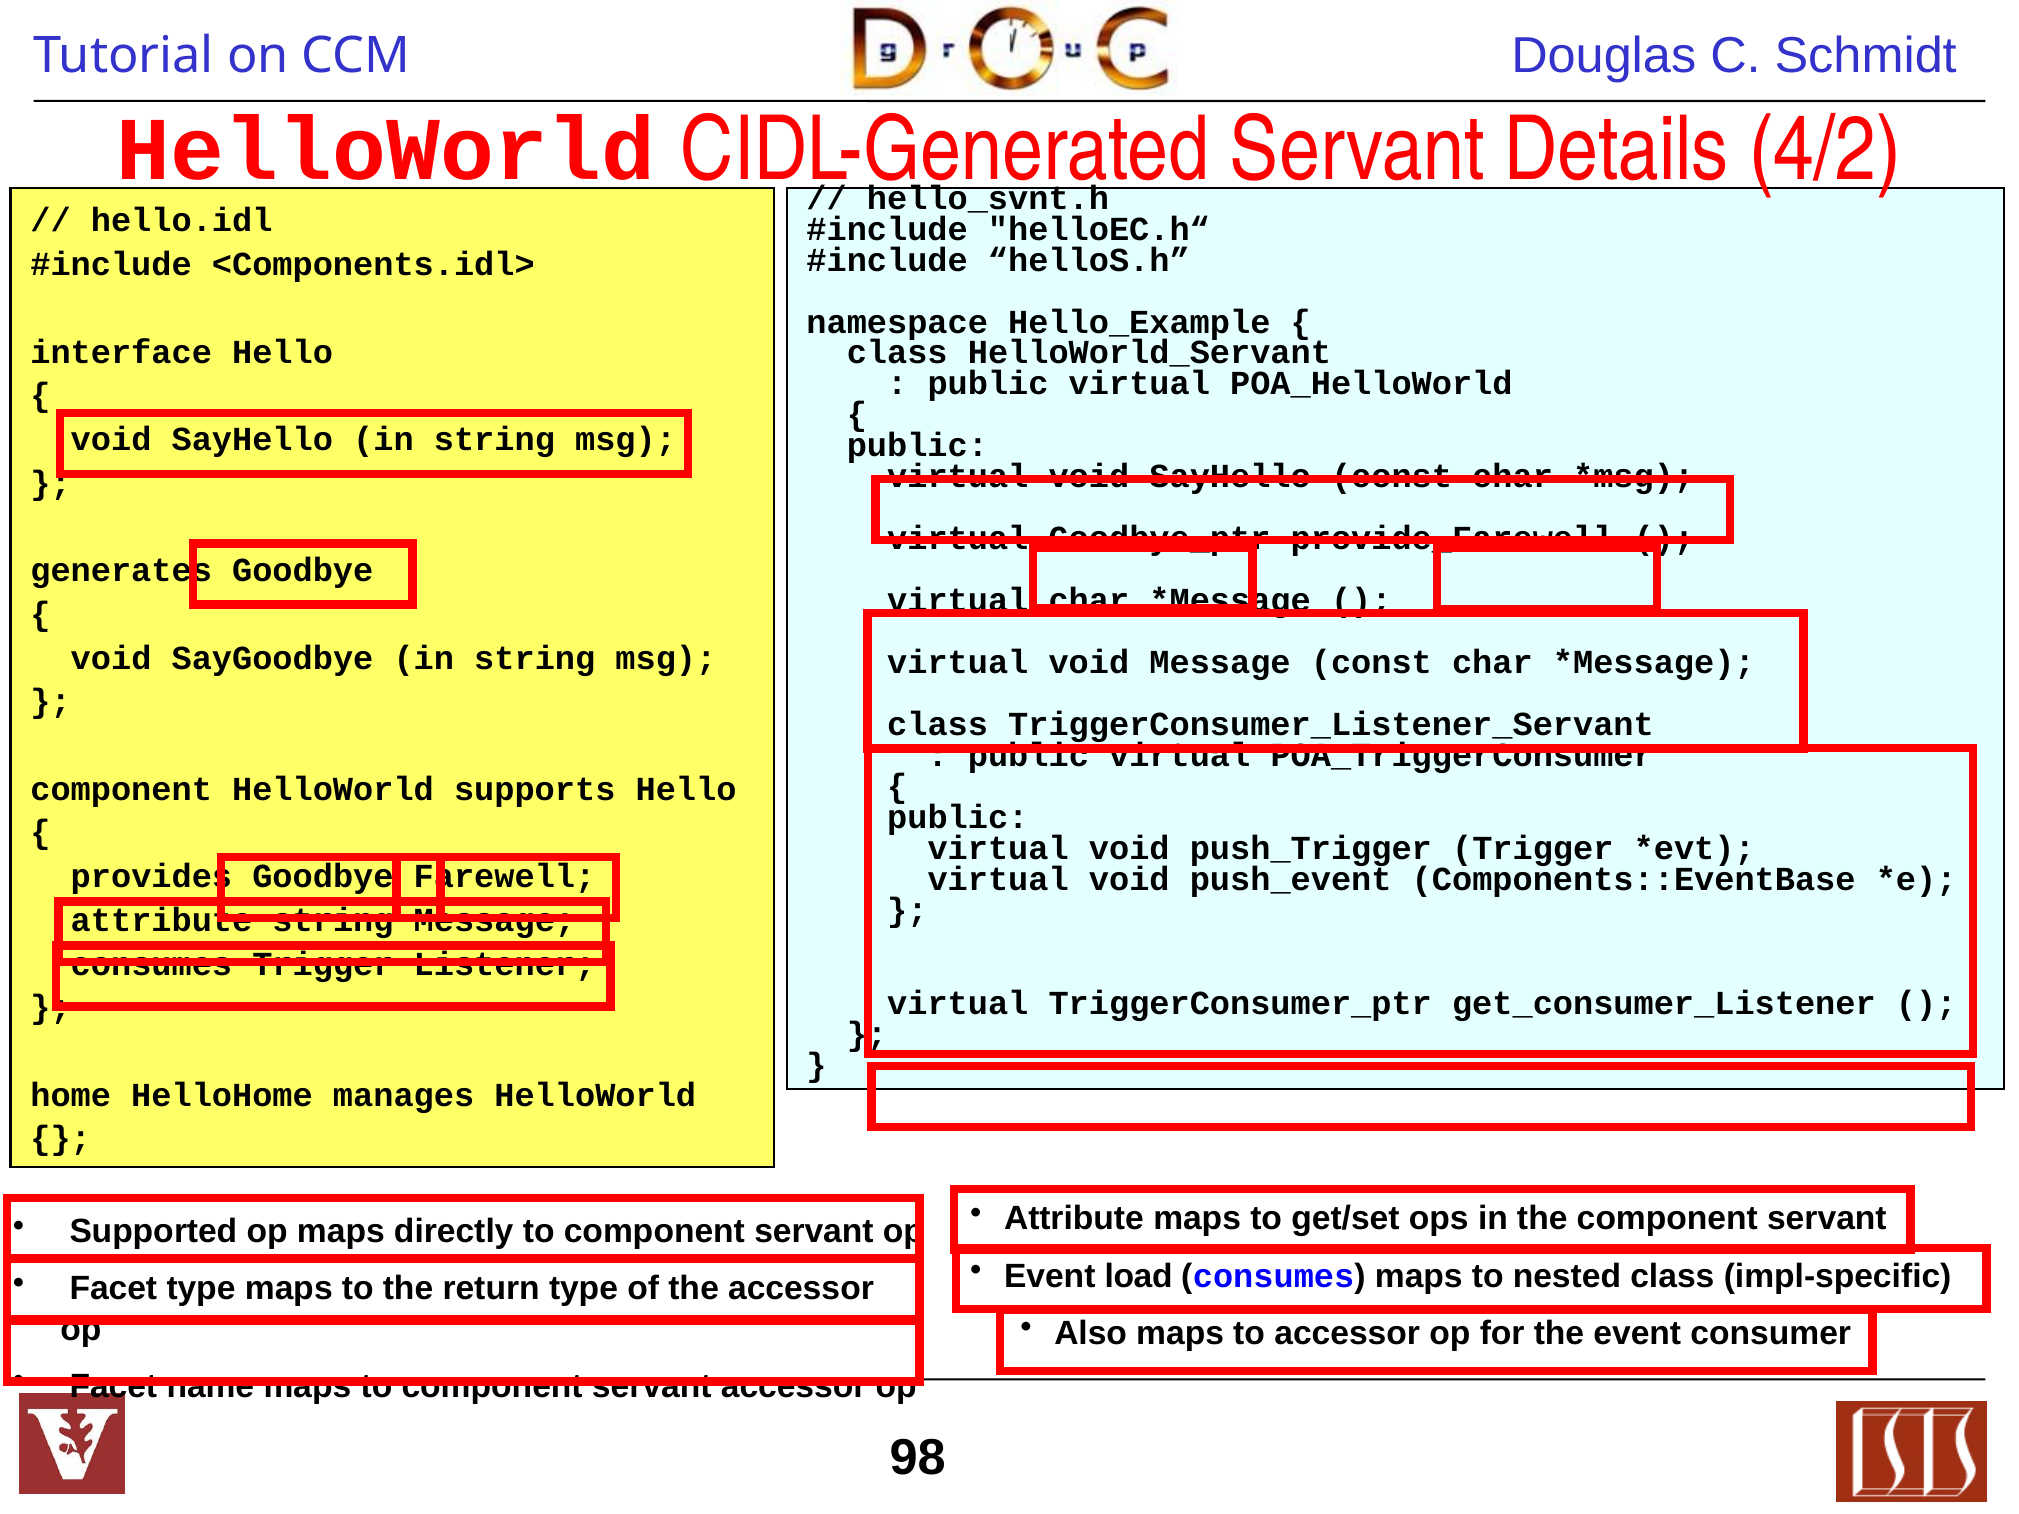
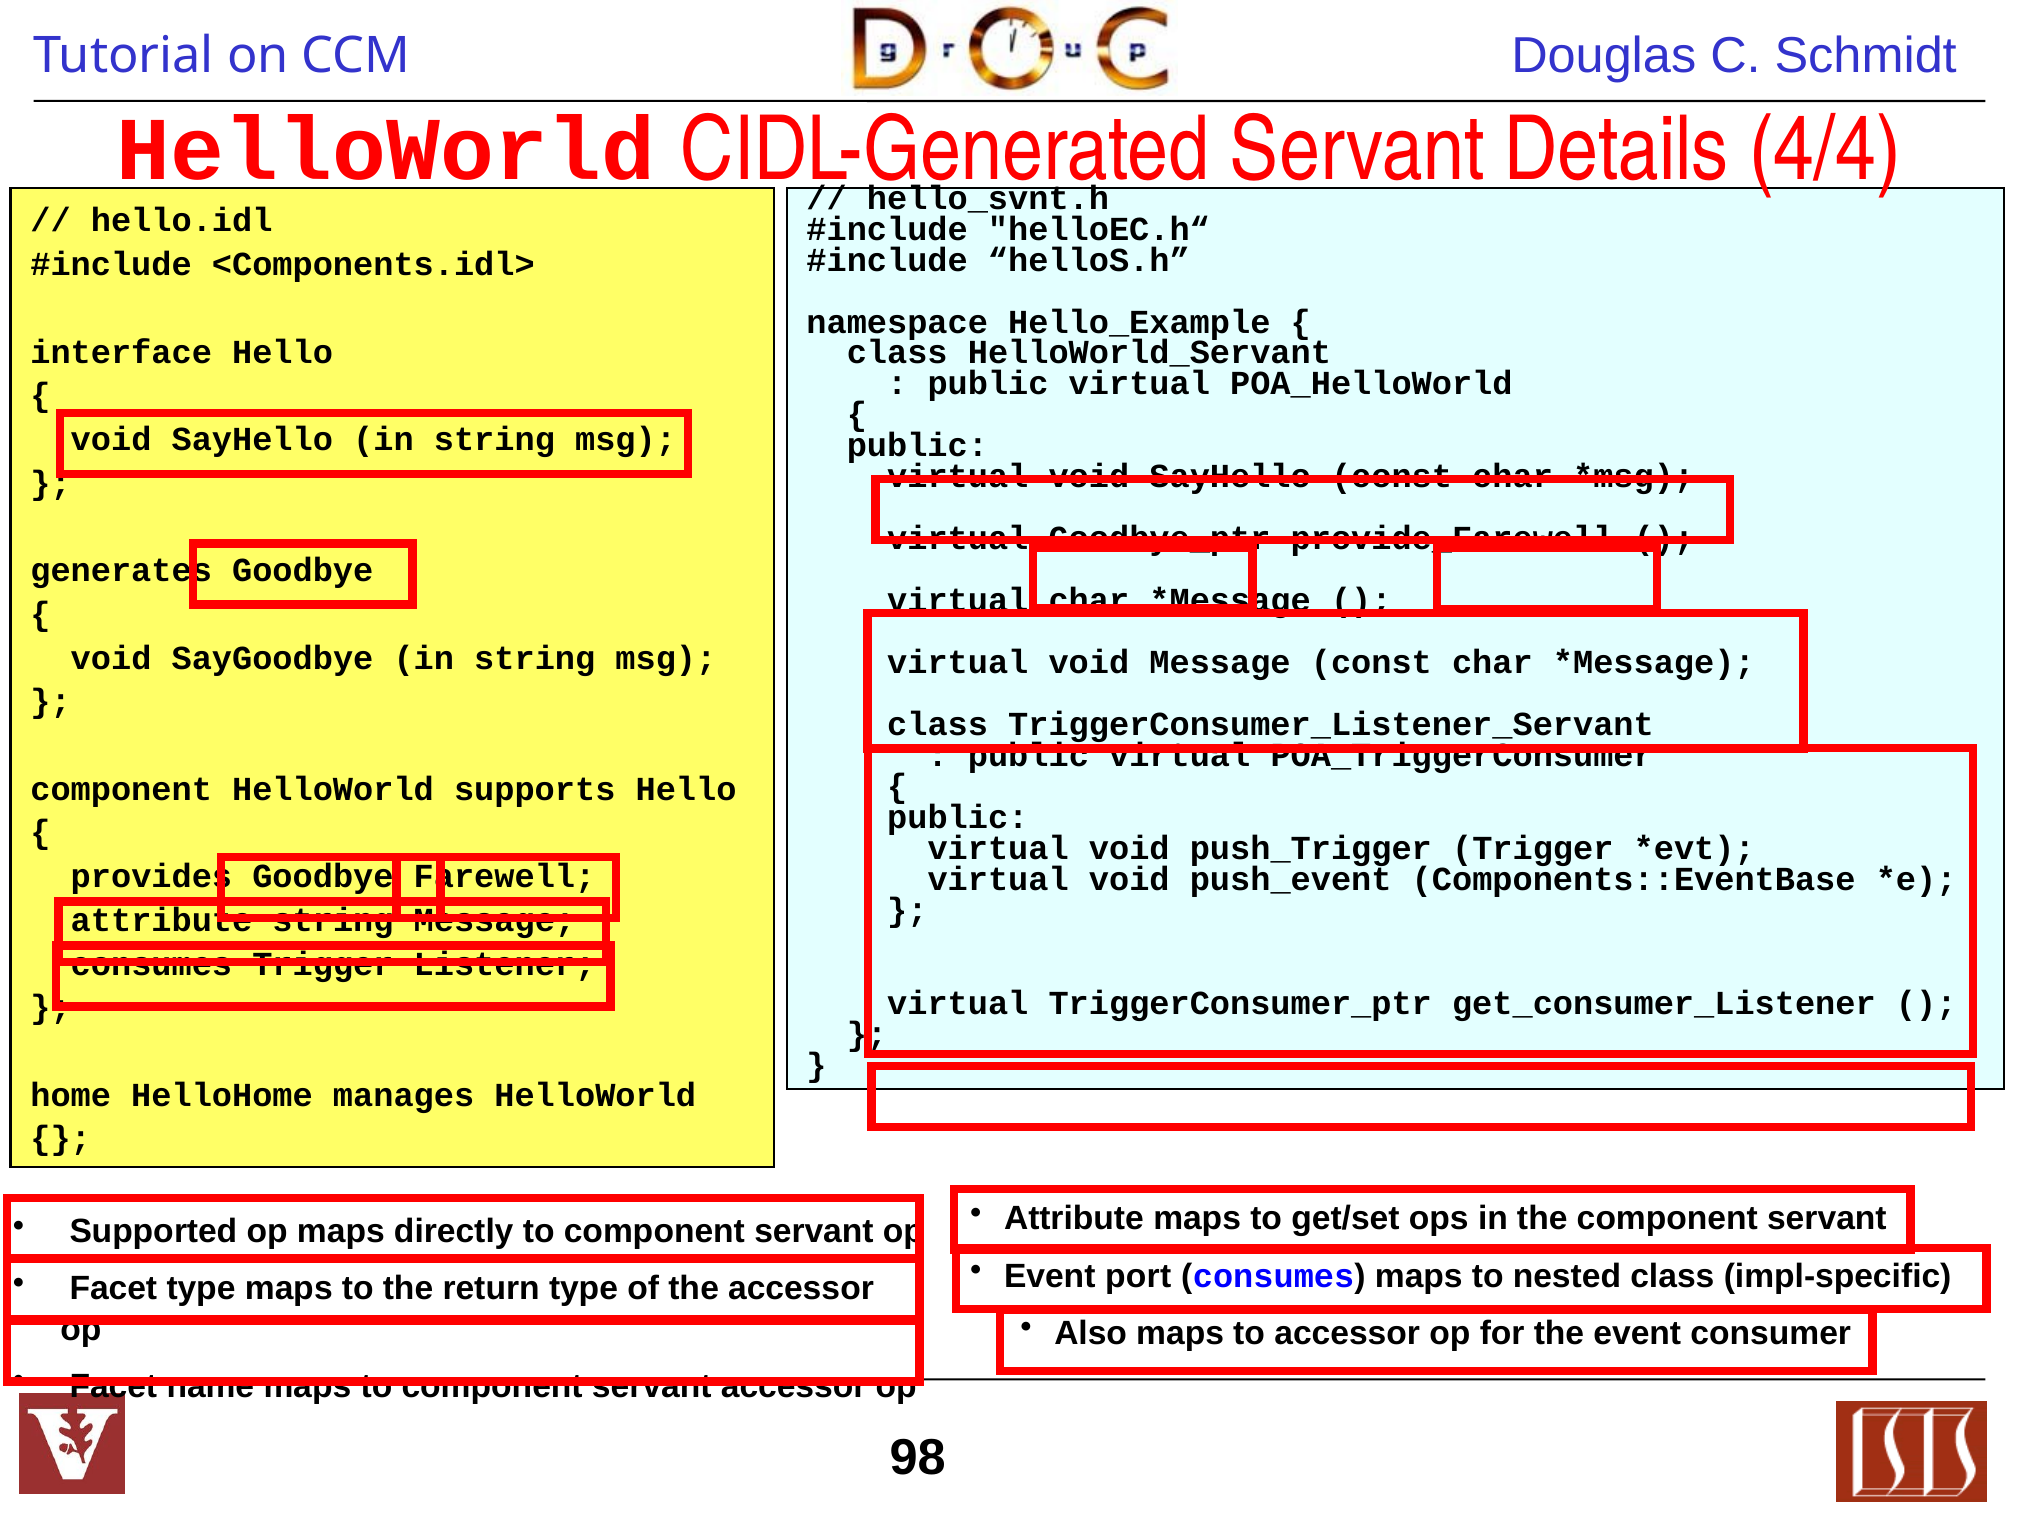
4/2: 4/2 -> 4/4 (1825, 150)
load: load -> port (1138, 1276)
